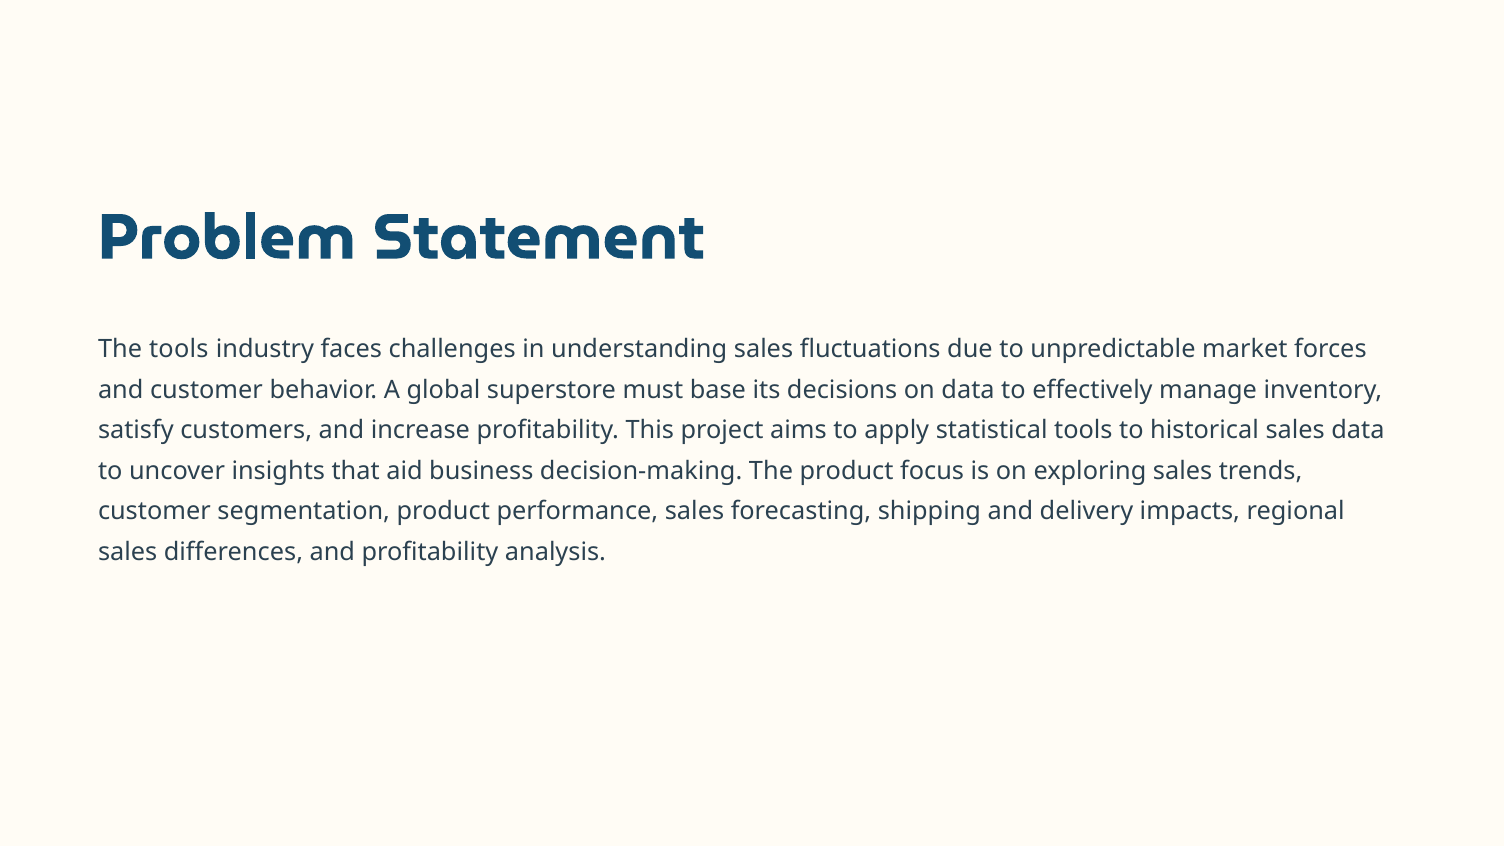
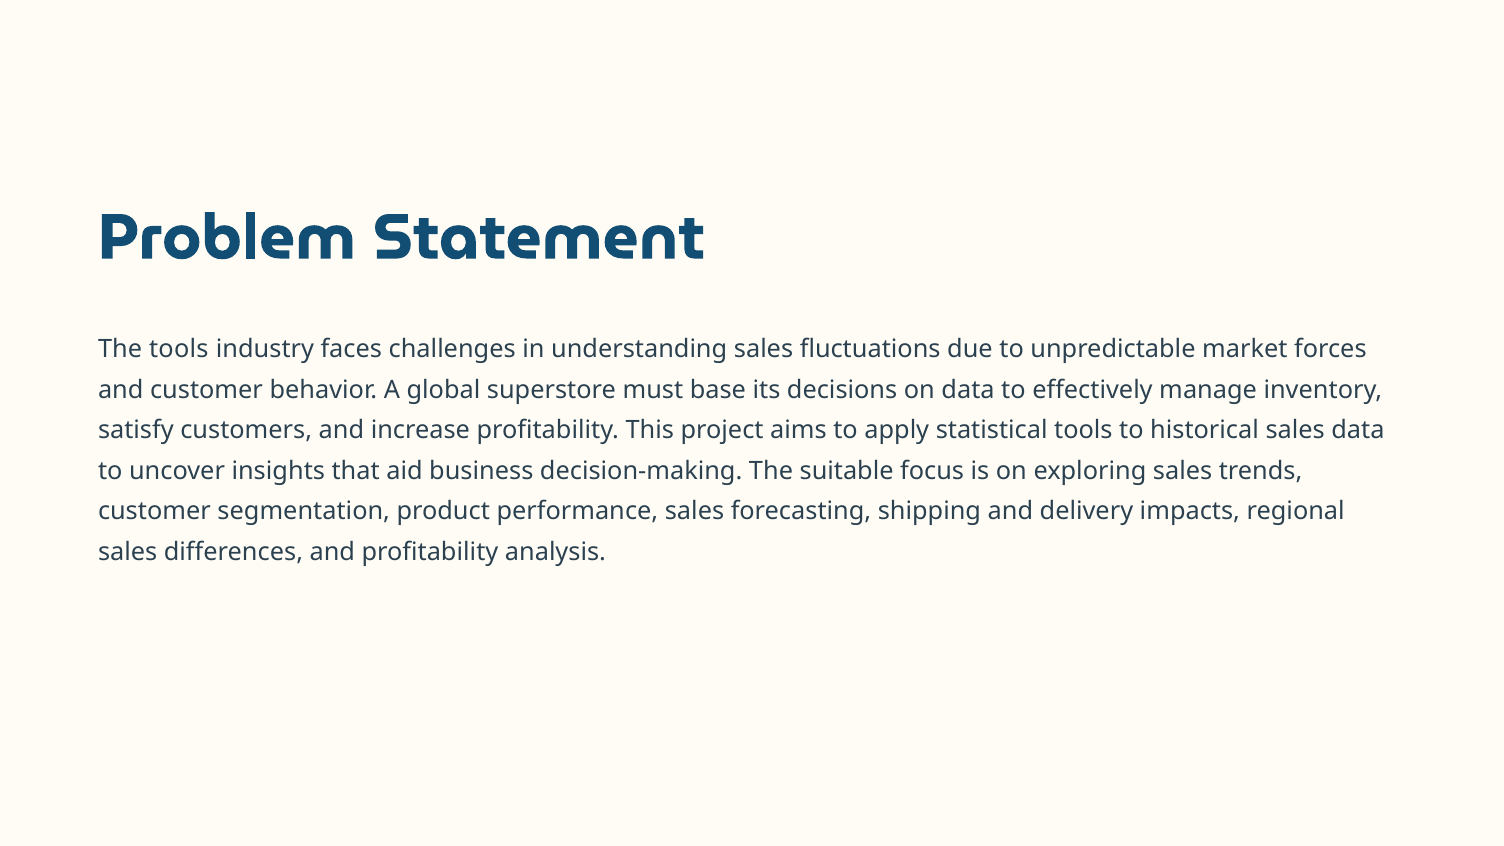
The product: product -> suitable (847, 471)
